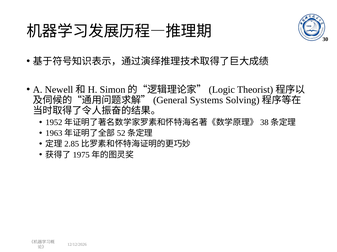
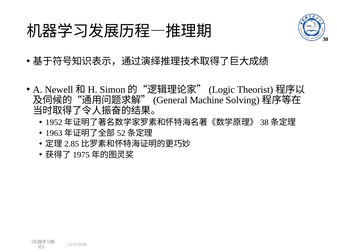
Systems: Systems -> Machine (207, 100)
